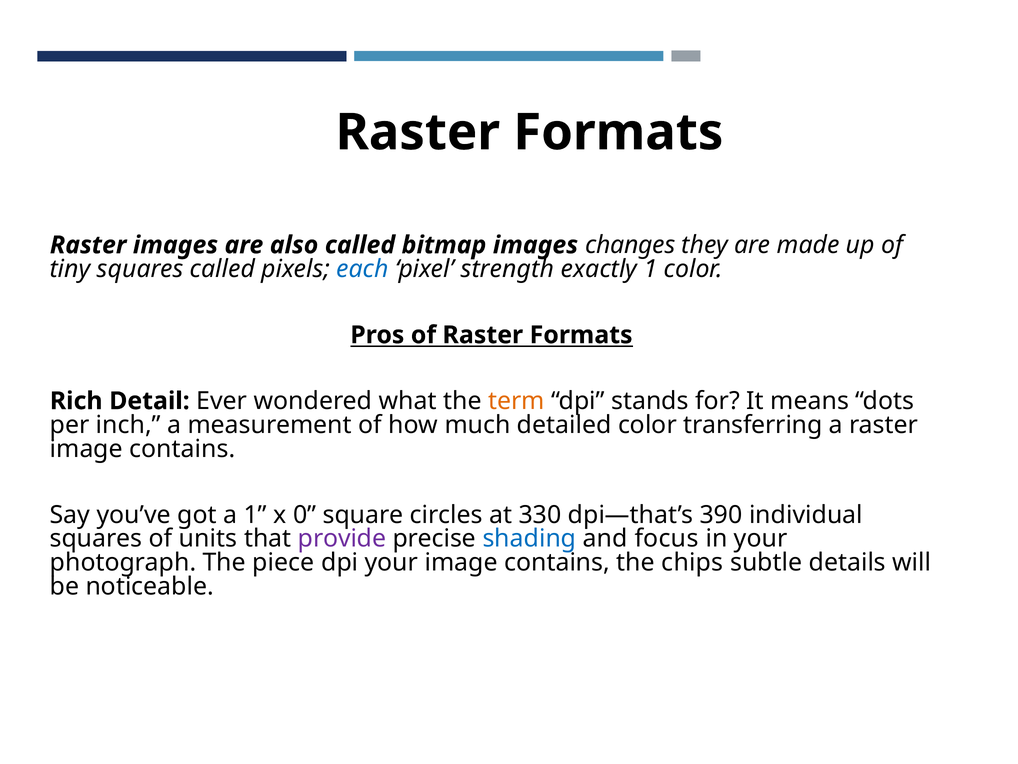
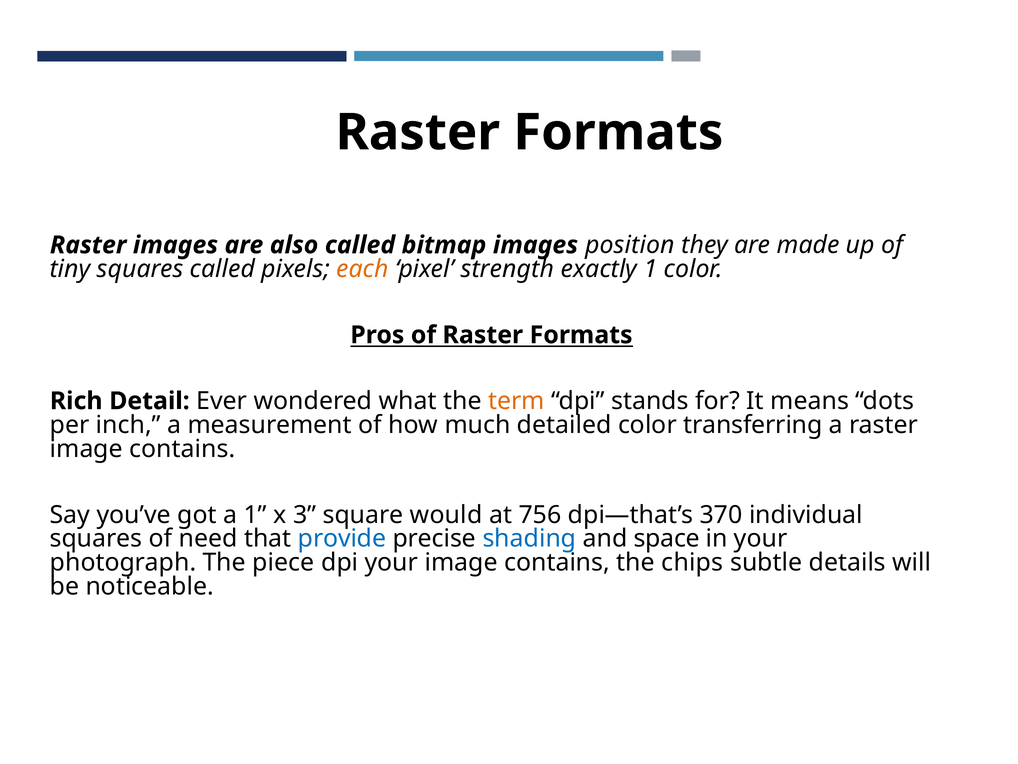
changes: changes -> position (630, 245)
each colour: blue -> orange (362, 269)
0: 0 -> 3 (305, 514)
circles: circles -> would (446, 514)
330: 330 -> 756 (540, 514)
390: 390 -> 370 (721, 514)
units: units -> need (208, 538)
provide colour: purple -> blue (342, 538)
focus: focus -> space (667, 538)
